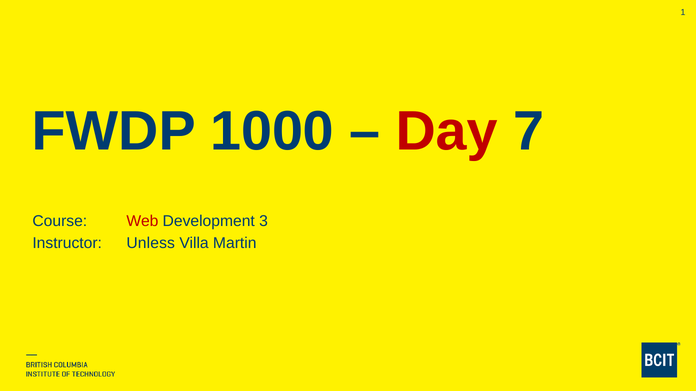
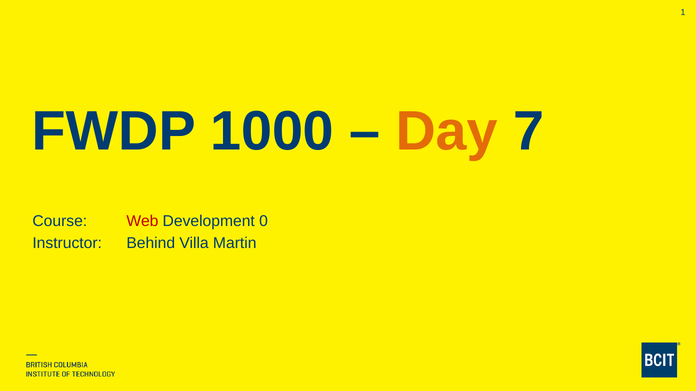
Day colour: red -> orange (447, 132)
3: 3 -> 0 (264, 222)
Unless: Unless -> Behind (151, 243)
